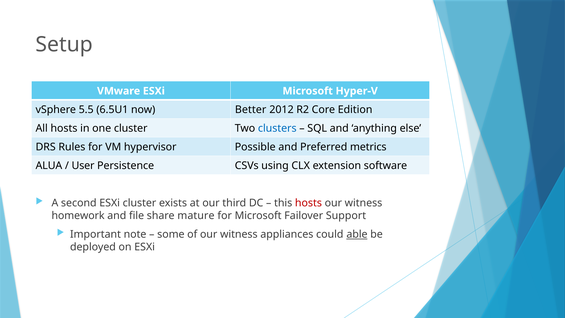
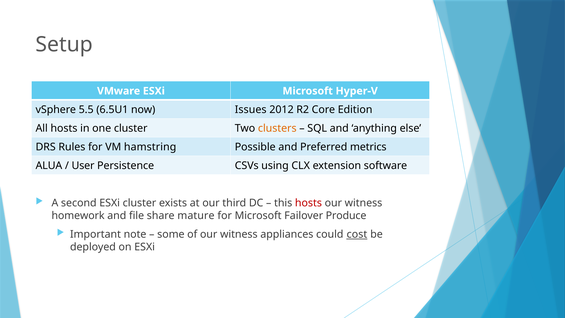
Better: Better -> Issues (251, 110)
clusters colour: blue -> orange (277, 128)
hypervisor: hypervisor -> hamstring (150, 147)
Support: Support -> Produce (346, 216)
able: able -> cost (357, 234)
